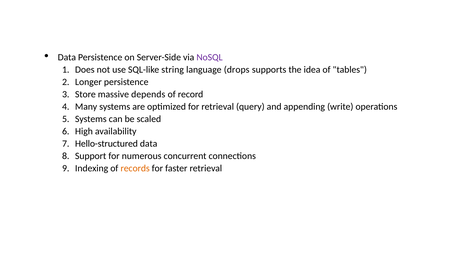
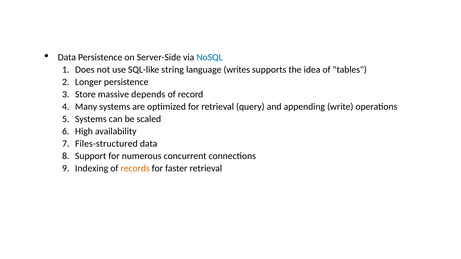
NoSQL colour: purple -> blue (210, 58)
drops: drops -> writes (237, 70)
Hello-structured: Hello-structured -> Files-structured (106, 144)
